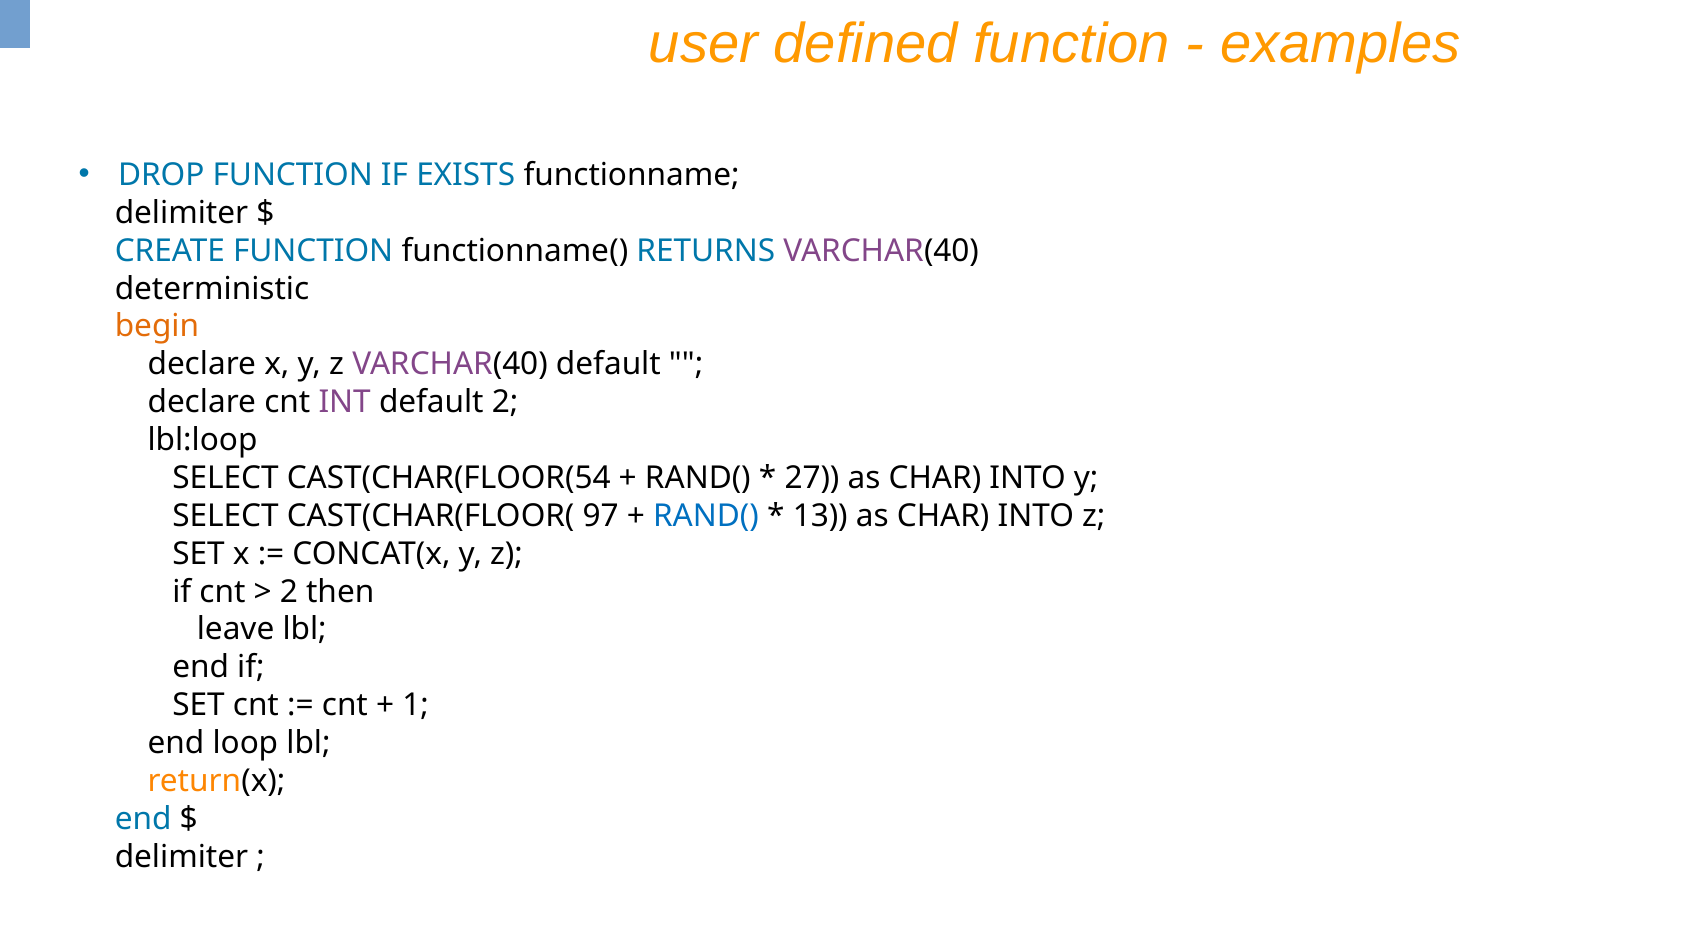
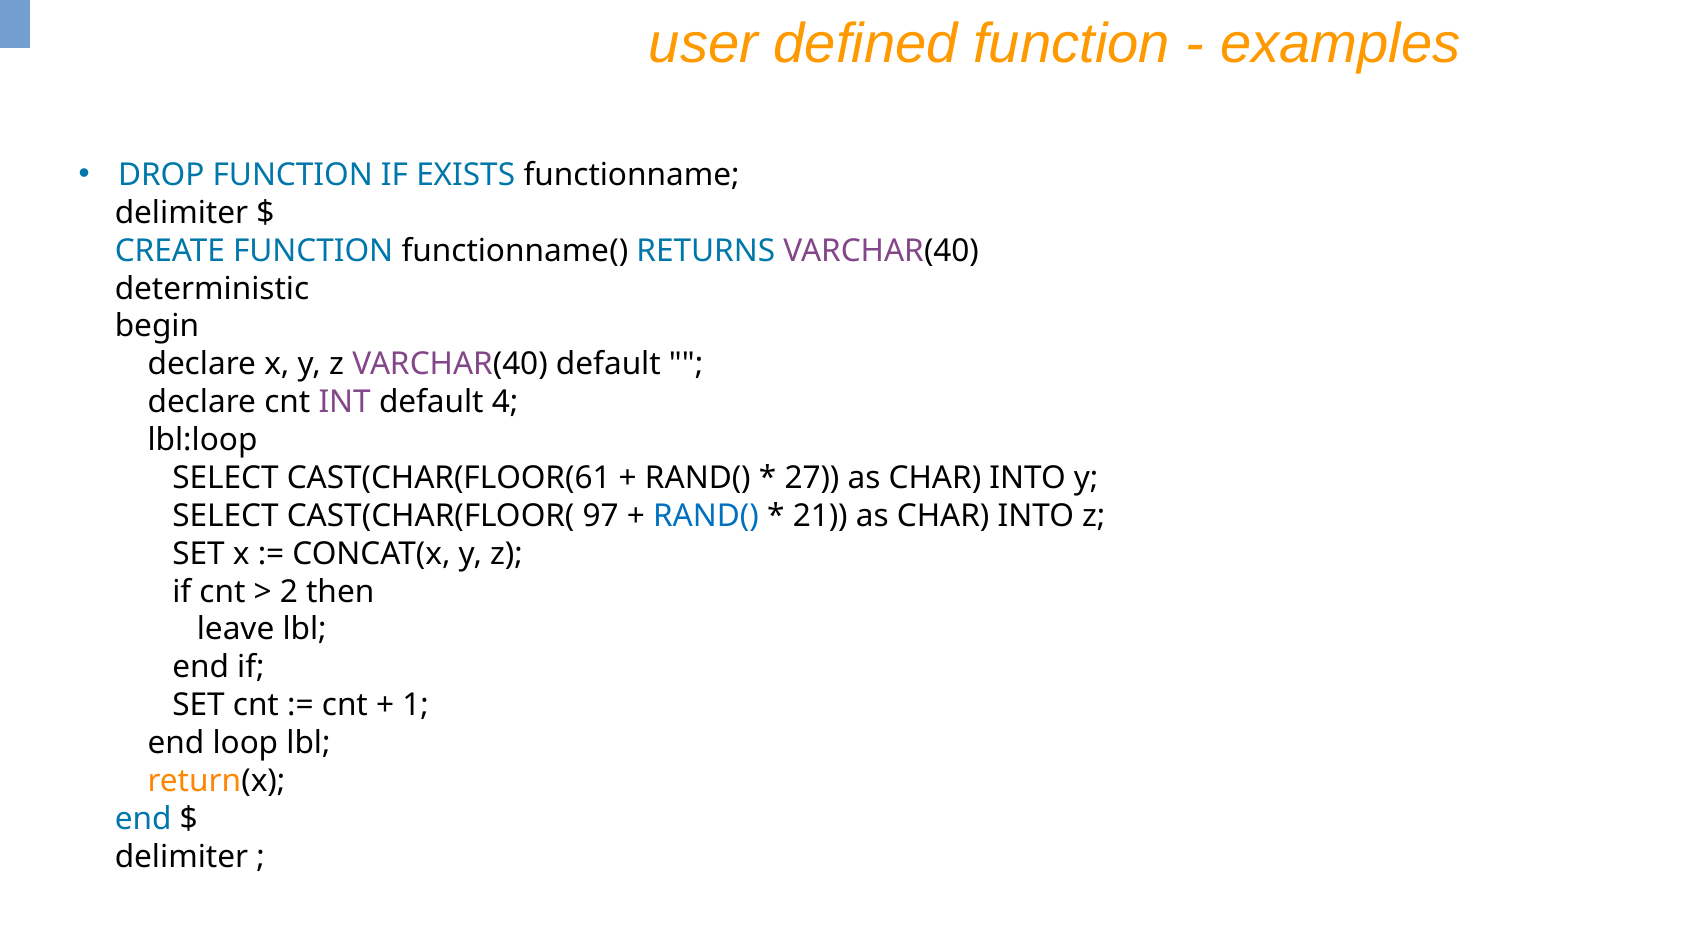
begin colour: orange -> black (157, 327)
default 2: 2 -> 4 (505, 402)
CAST(CHAR(FLOOR(54: CAST(CHAR(FLOOR(54 -> CAST(CHAR(FLOOR(61 (449, 478)
13: 13 -> 21 (820, 516)
